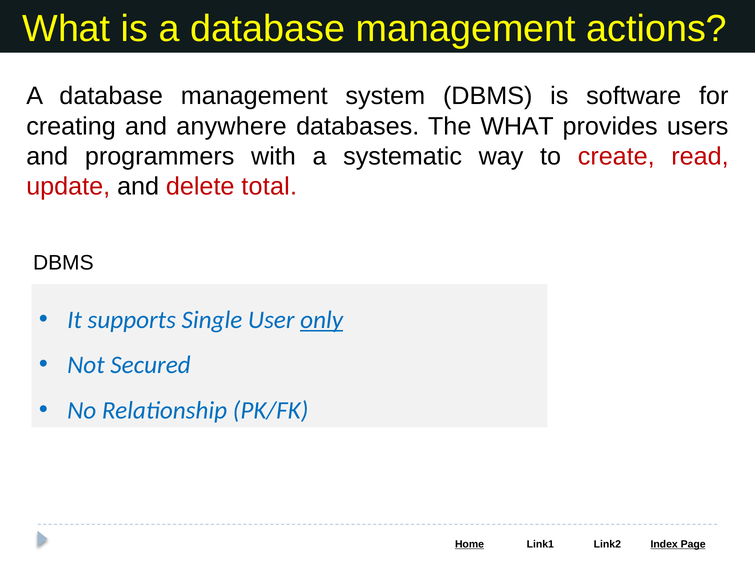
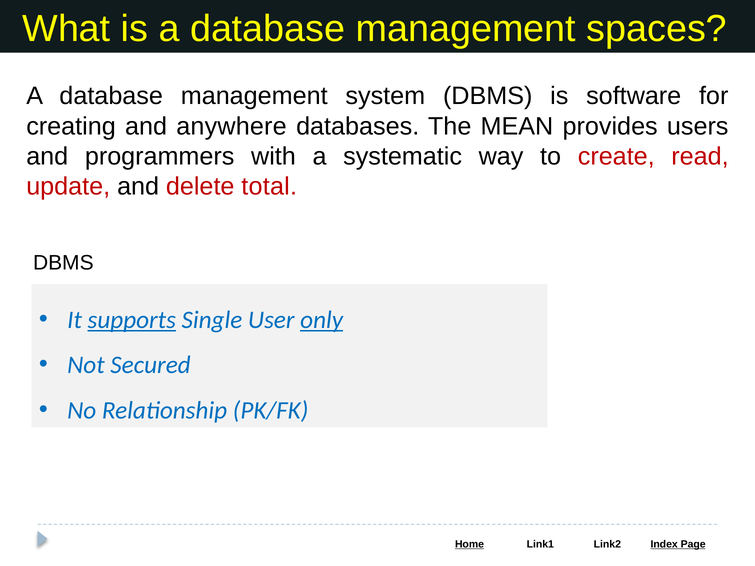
actions: actions -> spaces (657, 29)
The WHAT: WHAT -> MEAN (517, 126)
supports underline: none -> present (132, 320)
